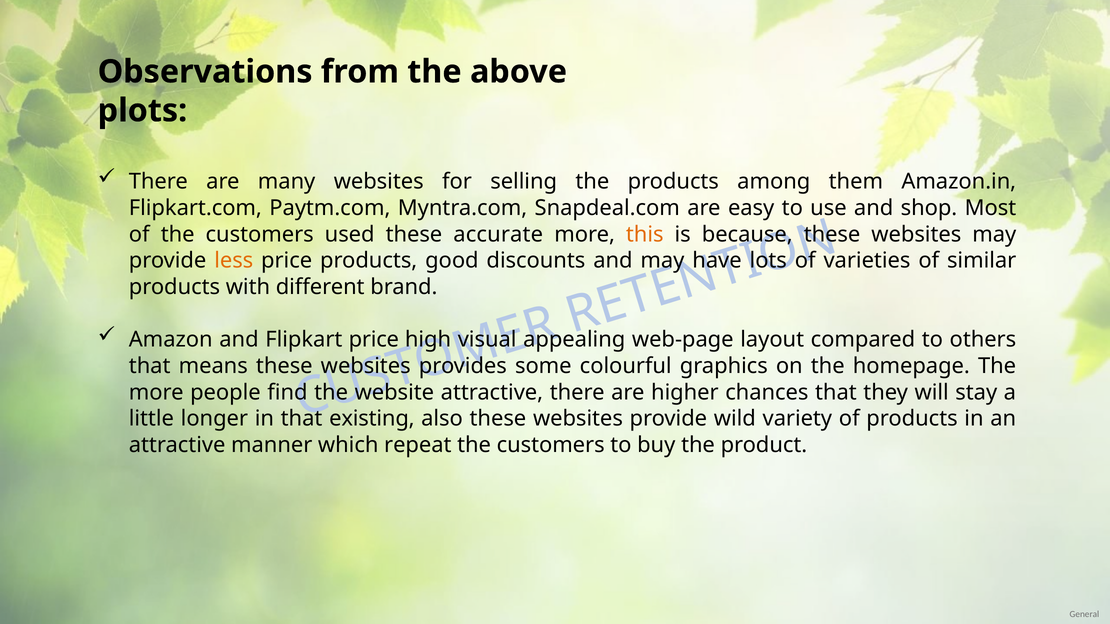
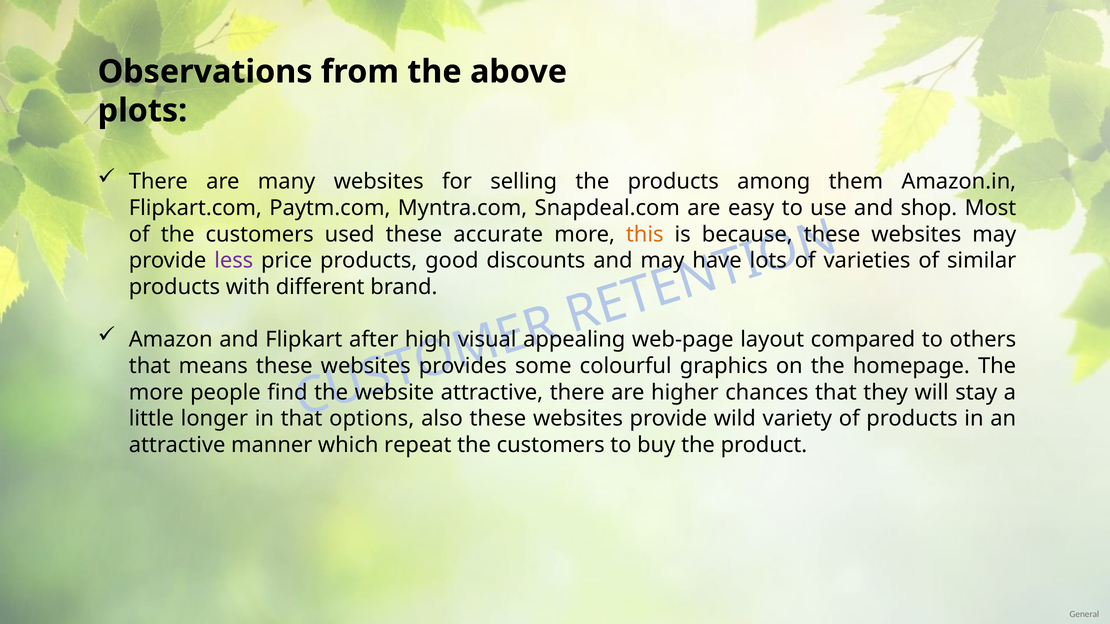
less colour: orange -> purple (234, 261)
Flipkart price: price -> after (374, 340)
existing: existing -> options (372, 419)
